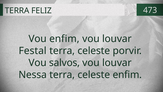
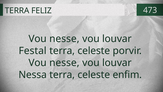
enfim: enfim -> nesse (64, 39)
salvos: salvos -> nesse (64, 63)
